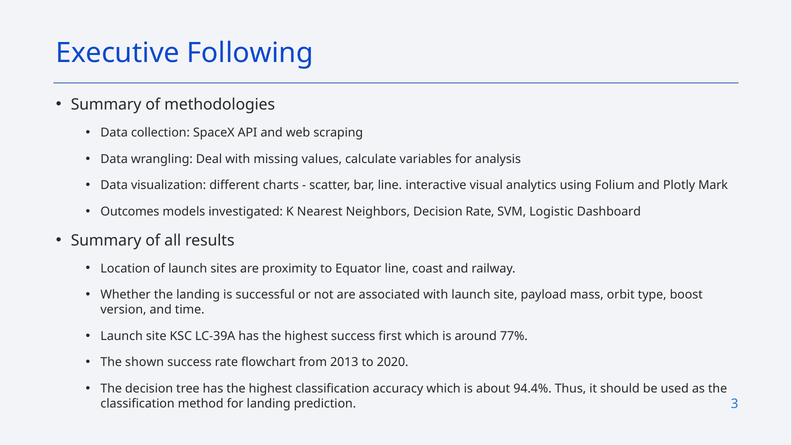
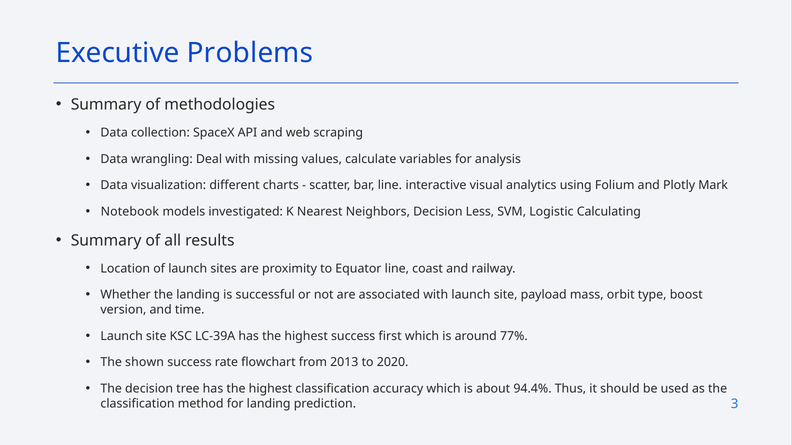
Following: Following -> Problems (250, 53)
Outcomes: Outcomes -> Notebook (130, 212)
Decision Rate: Rate -> Less (480, 212)
Dashboard: Dashboard -> Calculating (609, 212)
